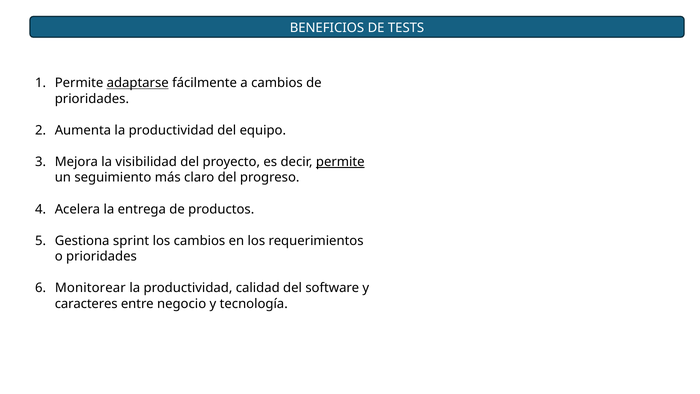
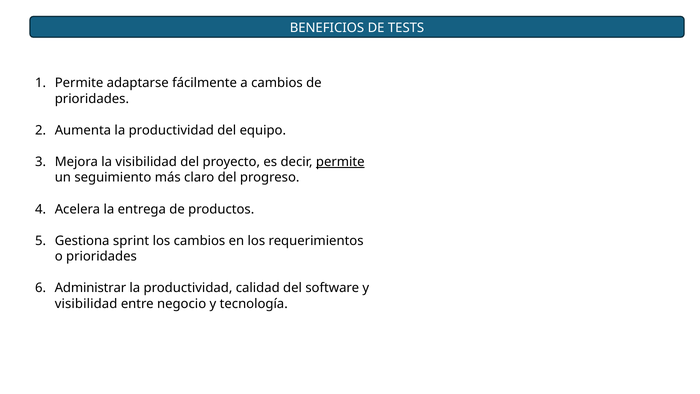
adaptarse underline: present -> none (138, 83)
Monitorear: Monitorear -> Administrar (90, 288)
caracteres: caracteres -> visibilidad (86, 304)
